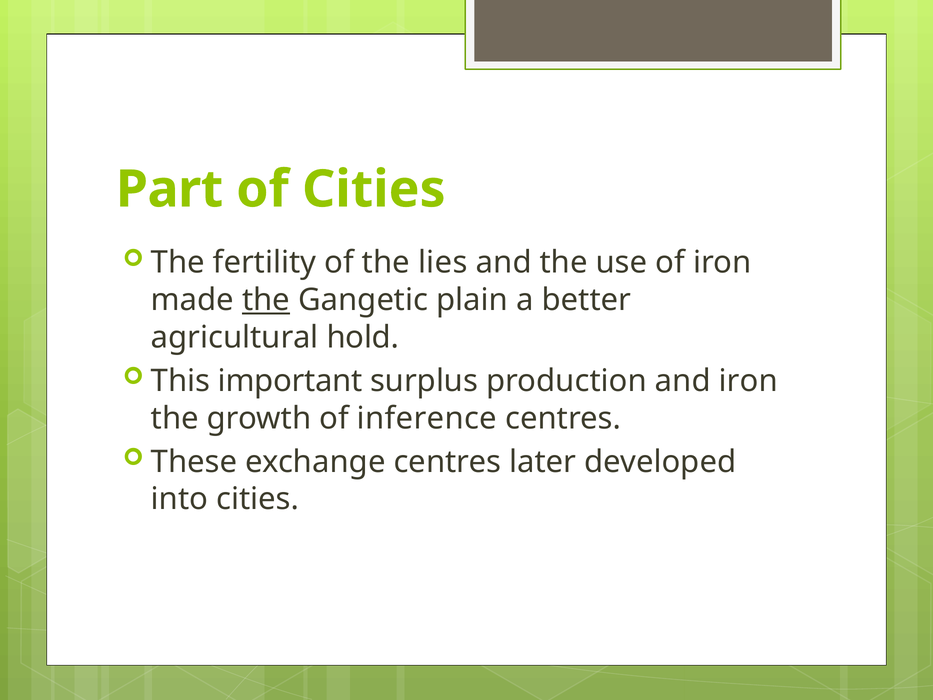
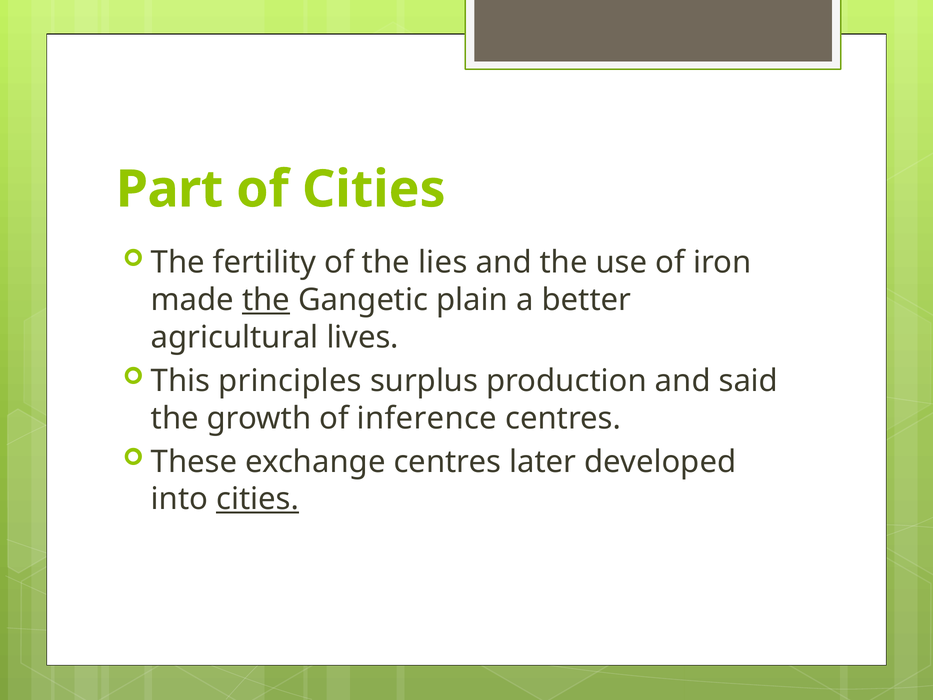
hold: hold -> lives (363, 337)
important: important -> principles (290, 381)
and iron: iron -> said (748, 381)
cities underline: none -> present (258, 499)
